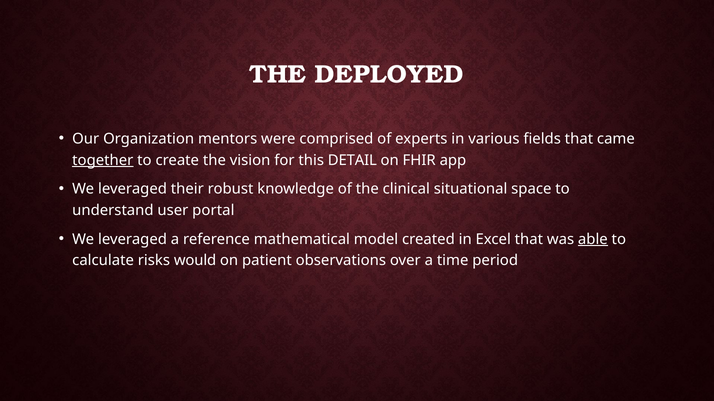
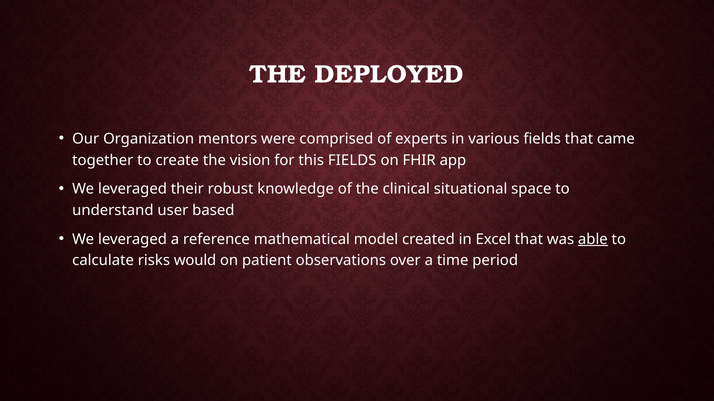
together underline: present -> none (103, 160)
this DETAIL: DETAIL -> FIELDS (352, 160)
portal: portal -> based (213, 211)
